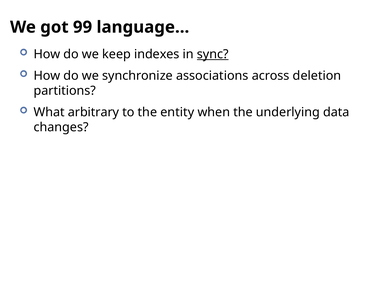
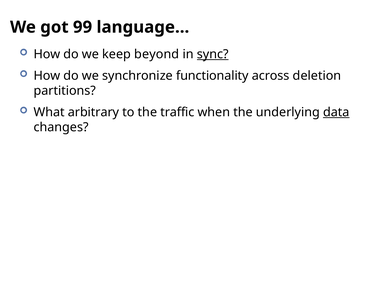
indexes: indexes -> beyond (157, 54)
associations: associations -> functionality (212, 76)
entity: entity -> traffic (177, 112)
data underline: none -> present (336, 112)
